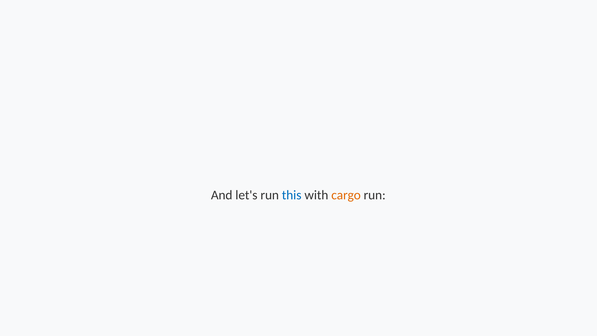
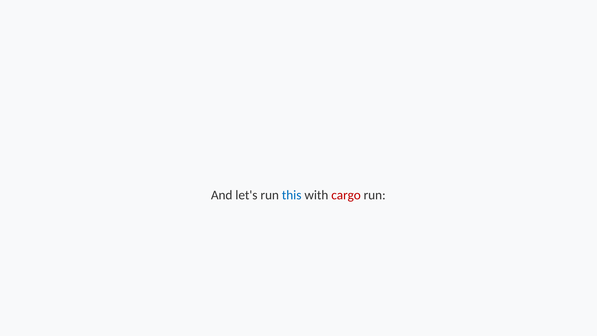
cargo colour: orange -> red (346, 195)
